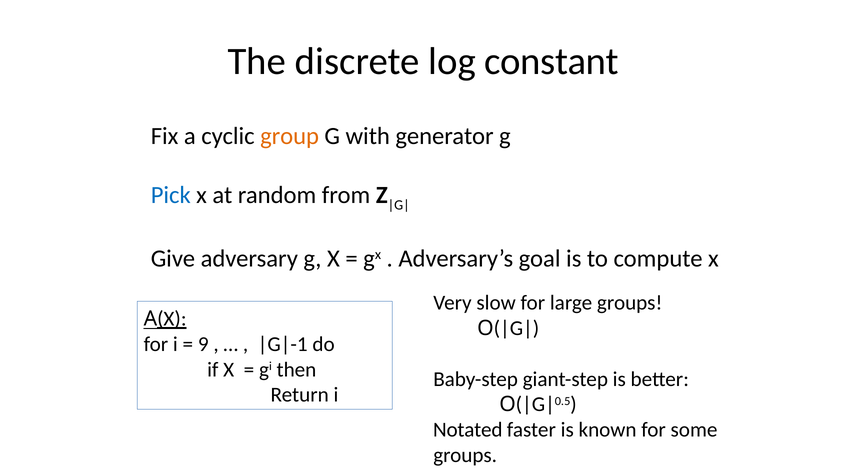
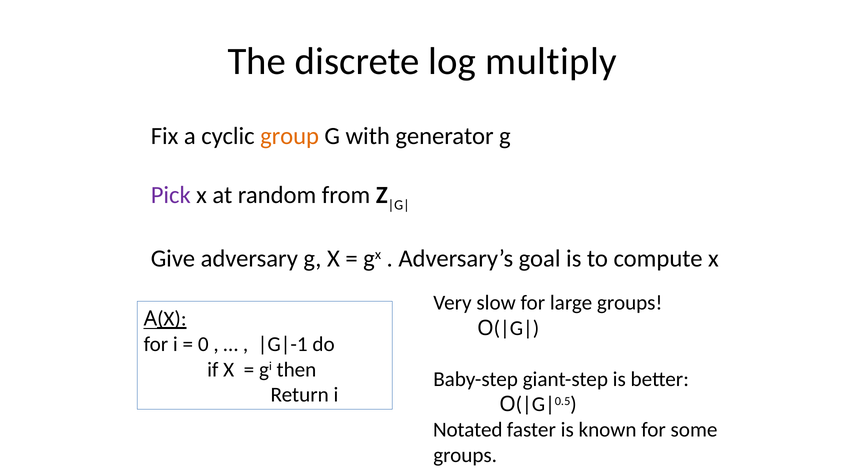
constant: constant -> multiply (551, 61)
Pick colour: blue -> purple (171, 195)
9: 9 -> 0 (203, 344)
